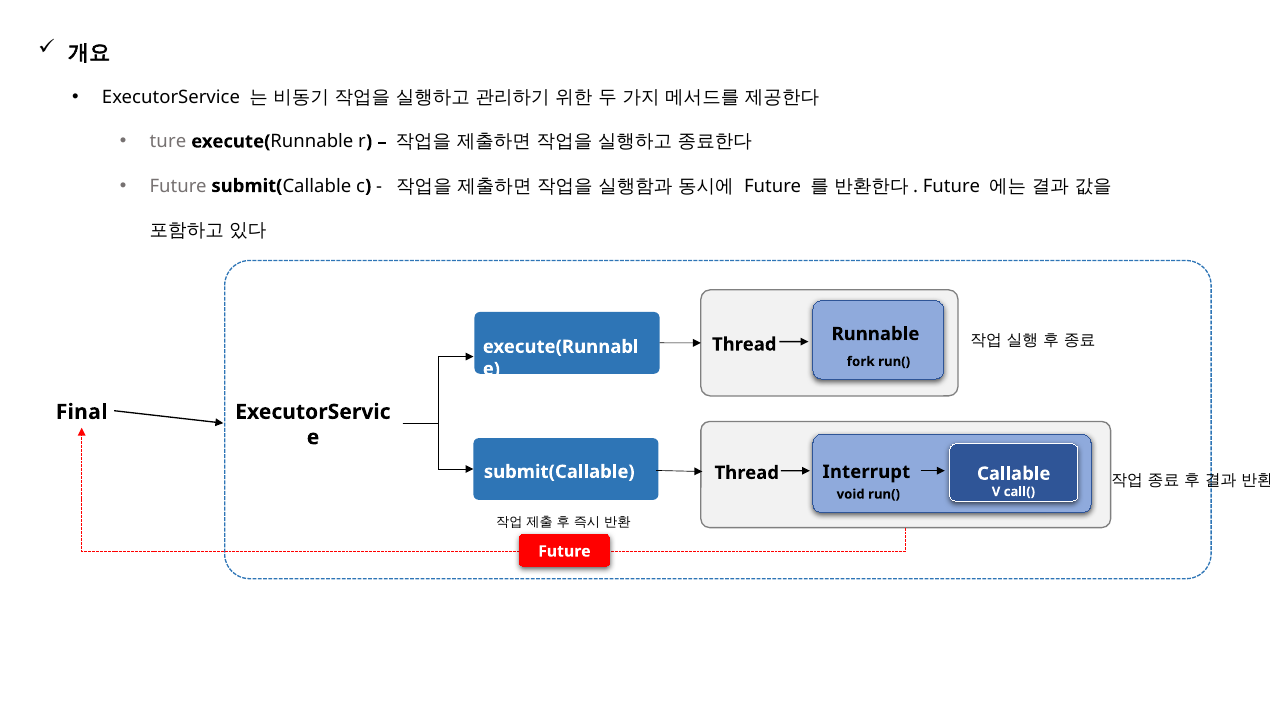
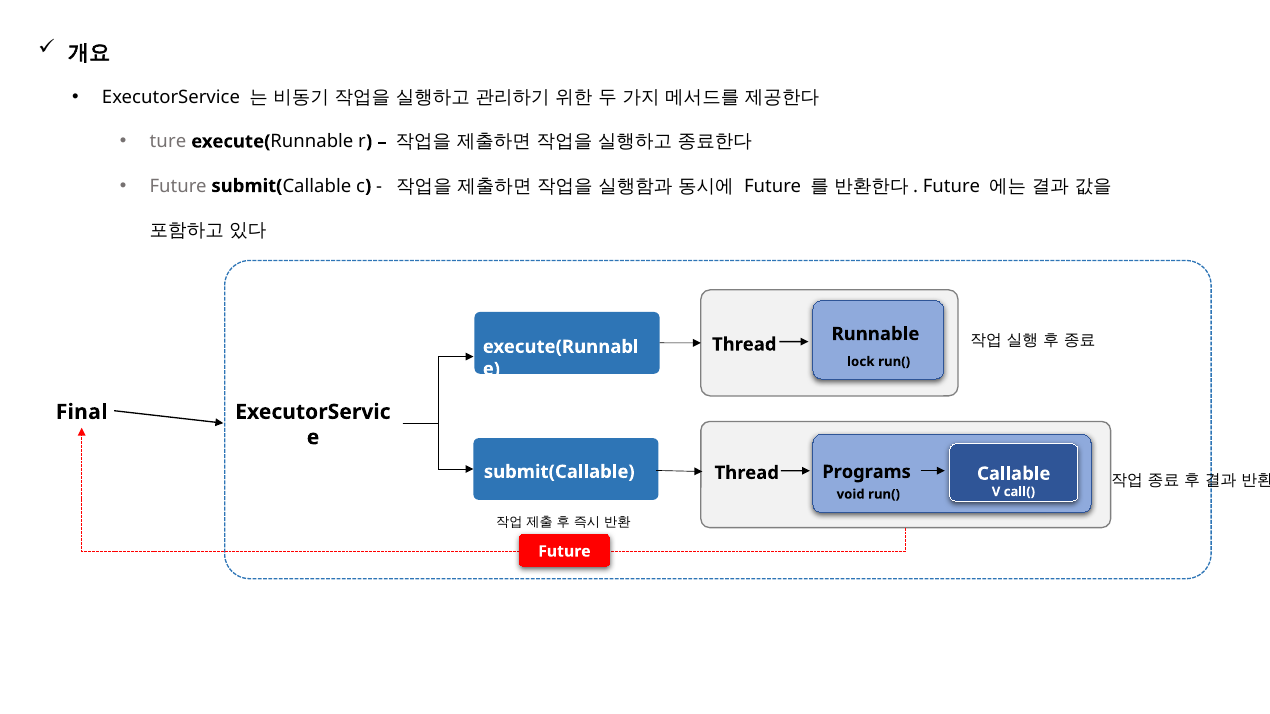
fork: fork -> lock (861, 362)
Interrupt: Interrupt -> Programs (867, 472)
